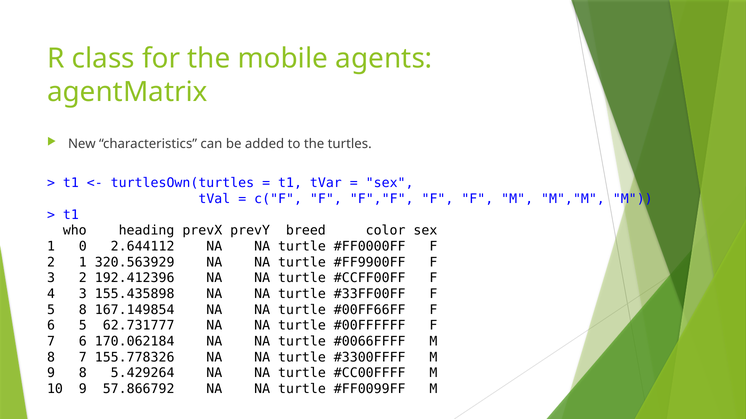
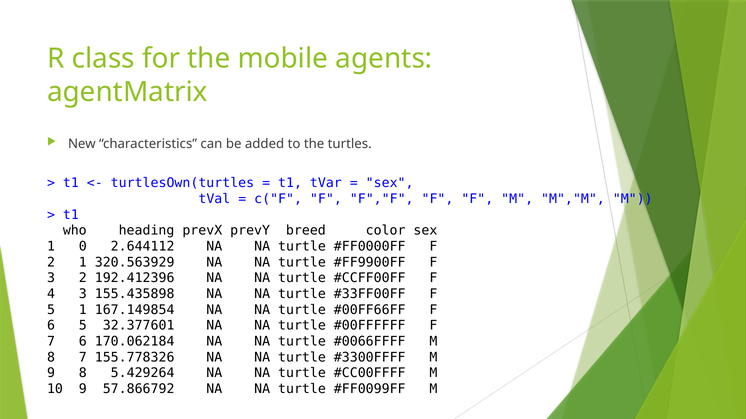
5 8: 8 -> 1 (83, 310)
62.731777: 62.731777 -> 32.377601 (139, 326)
